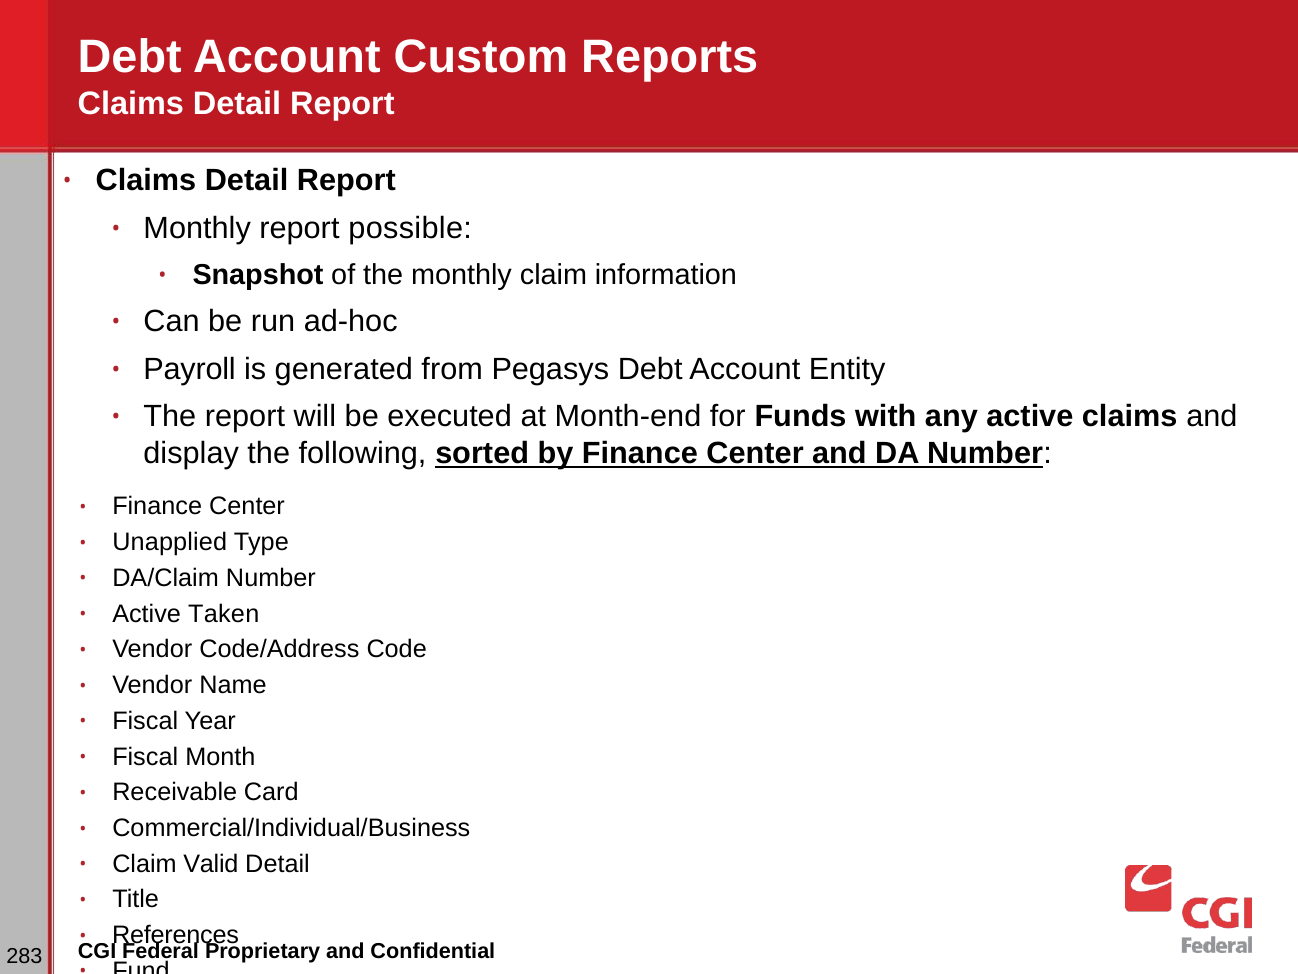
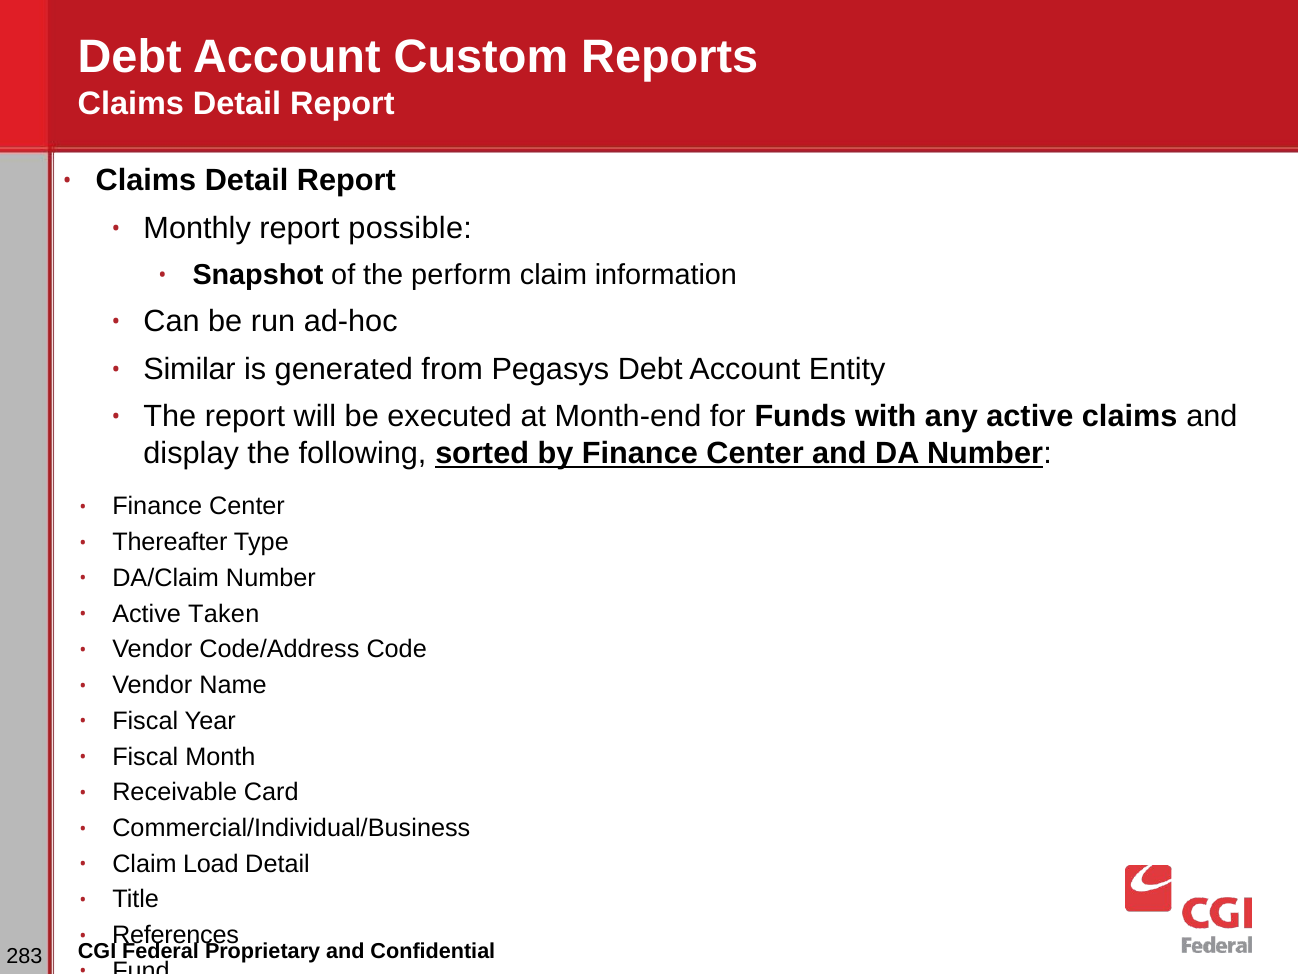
the monthly: monthly -> perform (461, 275)
Payroll: Payroll -> Similar (190, 369)
Unapplied: Unapplied -> Thereafter (170, 542)
Valid: Valid -> Load (211, 863)
